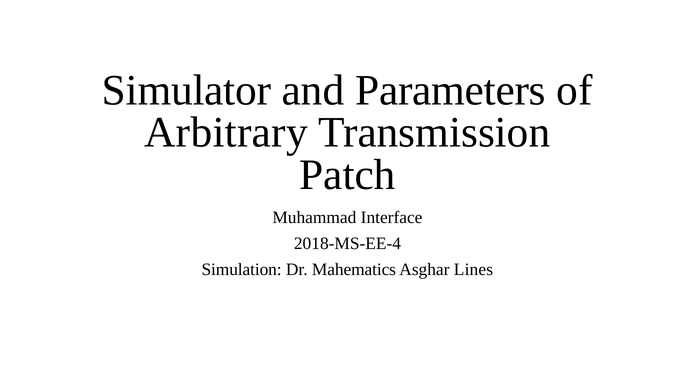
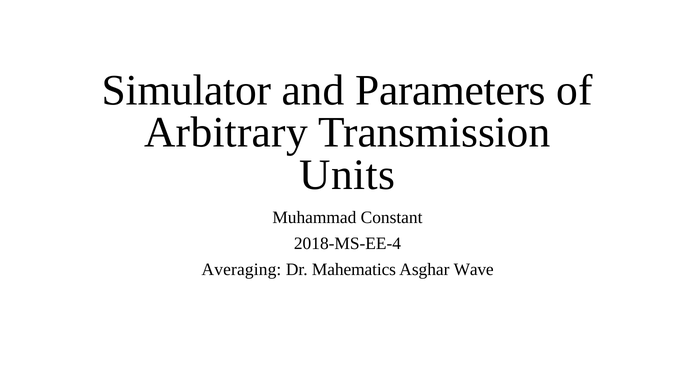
Patch: Patch -> Units (347, 175)
Interface: Interface -> Constant (392, 217)
Simulation: Simulation -> Averaging (241, 269)
Lines: Lines -> Wave (474, 269)
